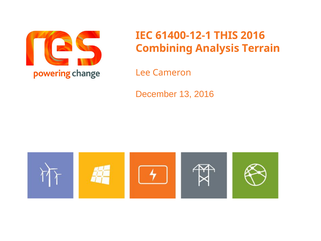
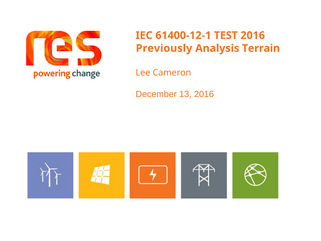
THIS: THIS -> TEST (226, 35)
Combining: Combining -> Previously (164, 48)
